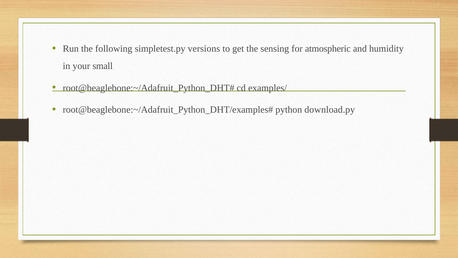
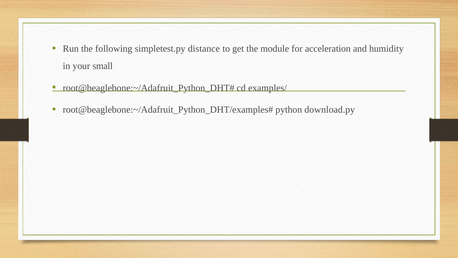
versions: versions -> distance (204, 49)
sensing: sensing -> module (275, 49)
atmospheric: atmospheric -> acceleration (328, 49)
